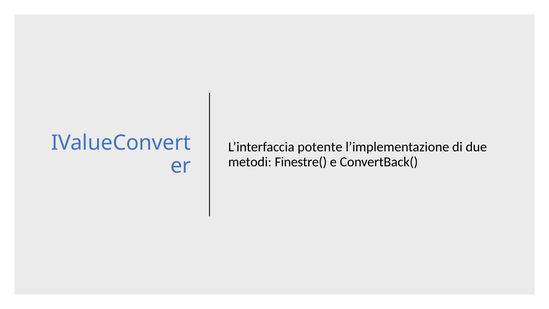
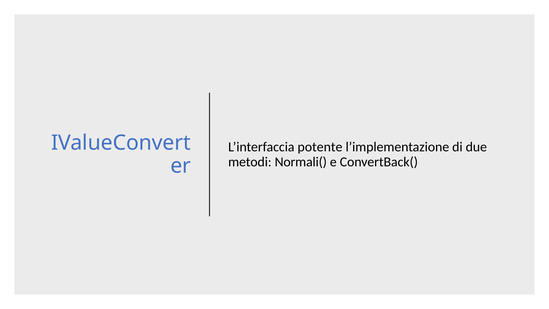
Finestre(: Finestre( -> Normali( (301, 162)
